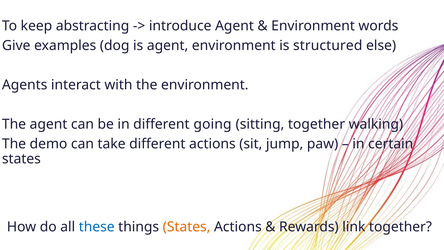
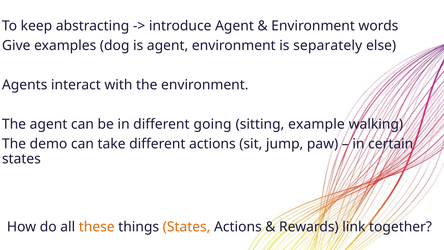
structured: structured -> separately (328, 46)
sitting together: together -> example (316, 124)
these colour: blue -> orange (97, 227)
